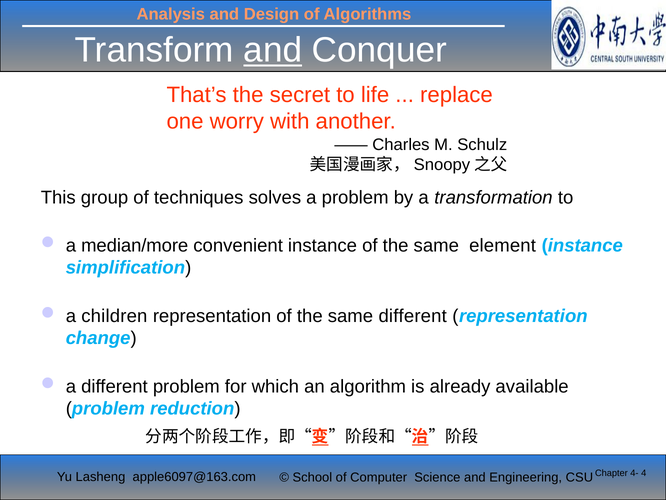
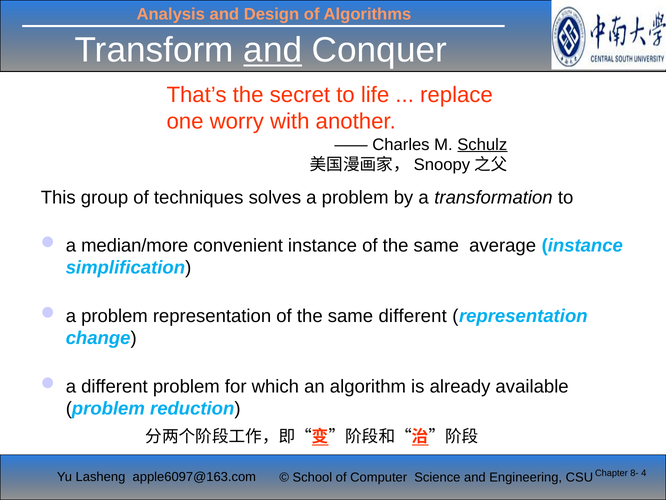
Schulz underline: none -> present (482, 144)
element: element -> average (503, 245)
children: children -> problem (114, 316)
4-: 4- -> 8- (634, 473)
